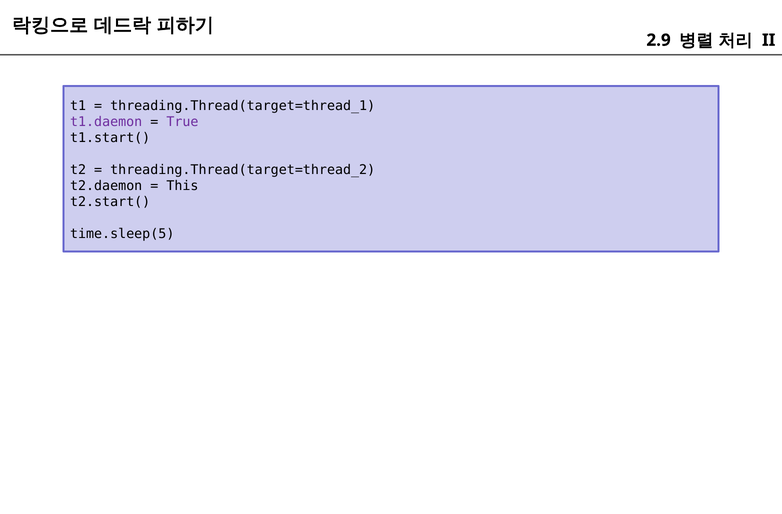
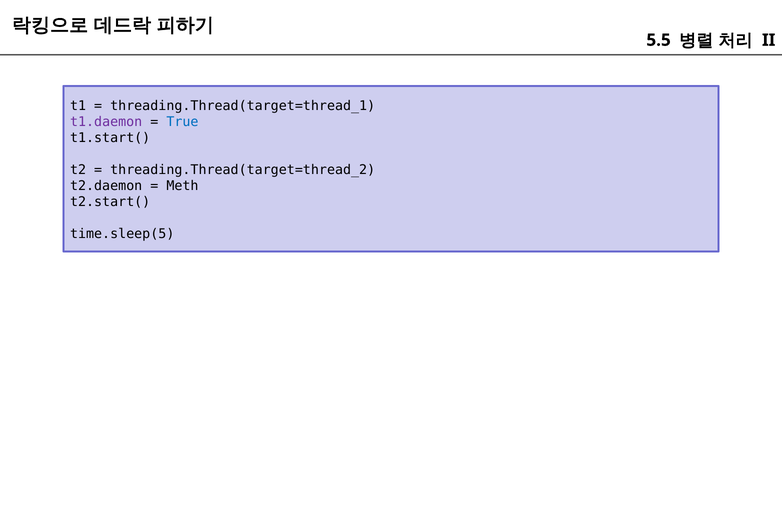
2.9: 2.9 -> 5.5 (659, 40)
True colour: purple -> blue (182, 122)
This: This -> Meth (182, 185)
